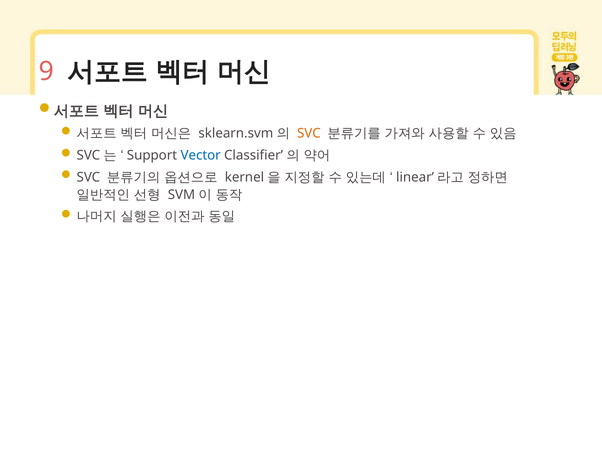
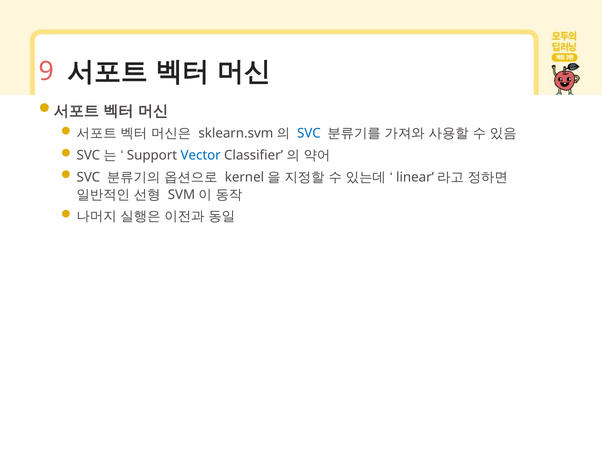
SVC colour: orange -> blue (309, 134)
